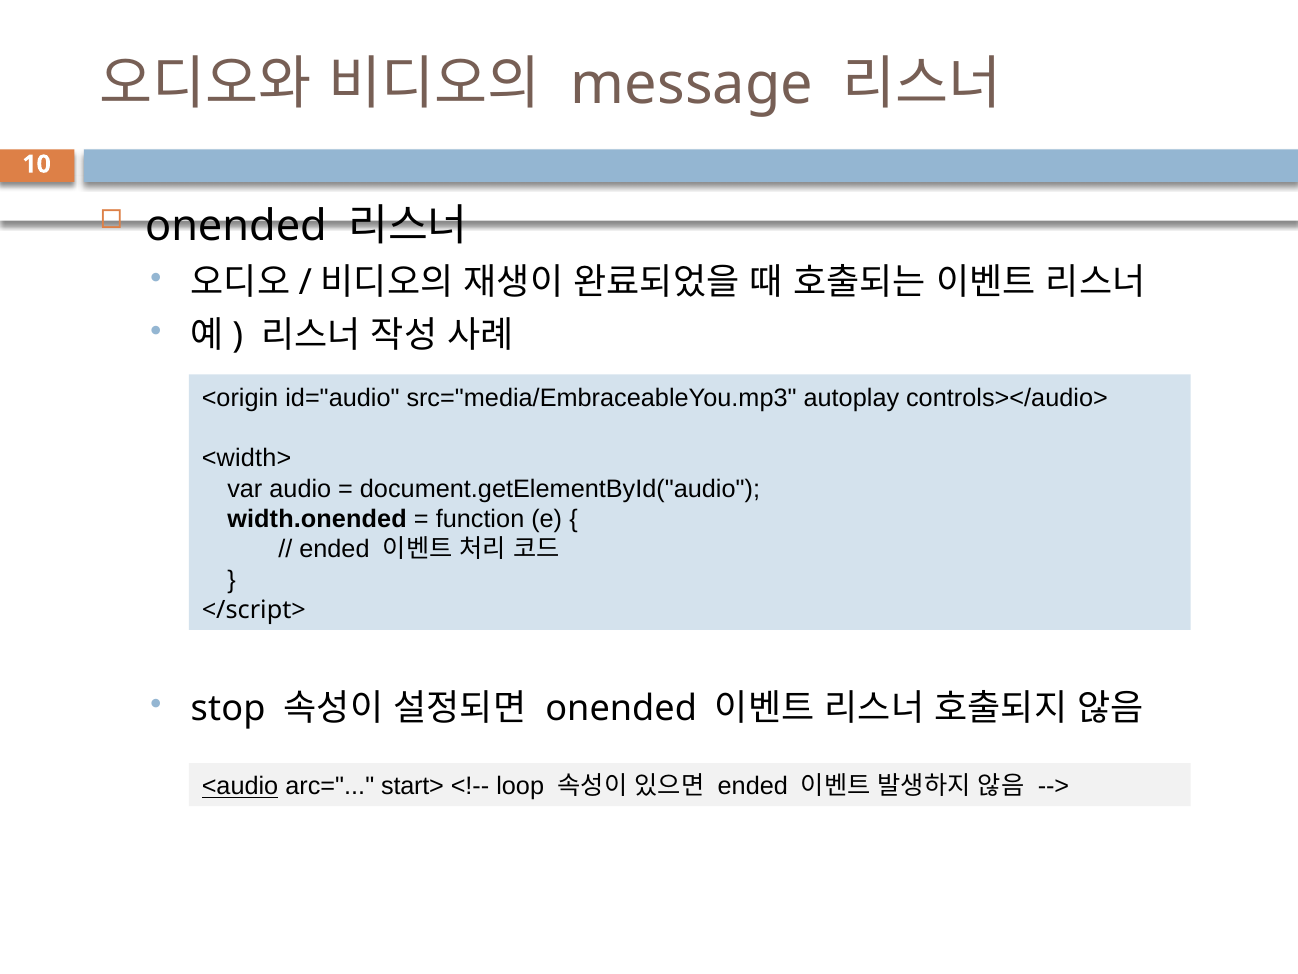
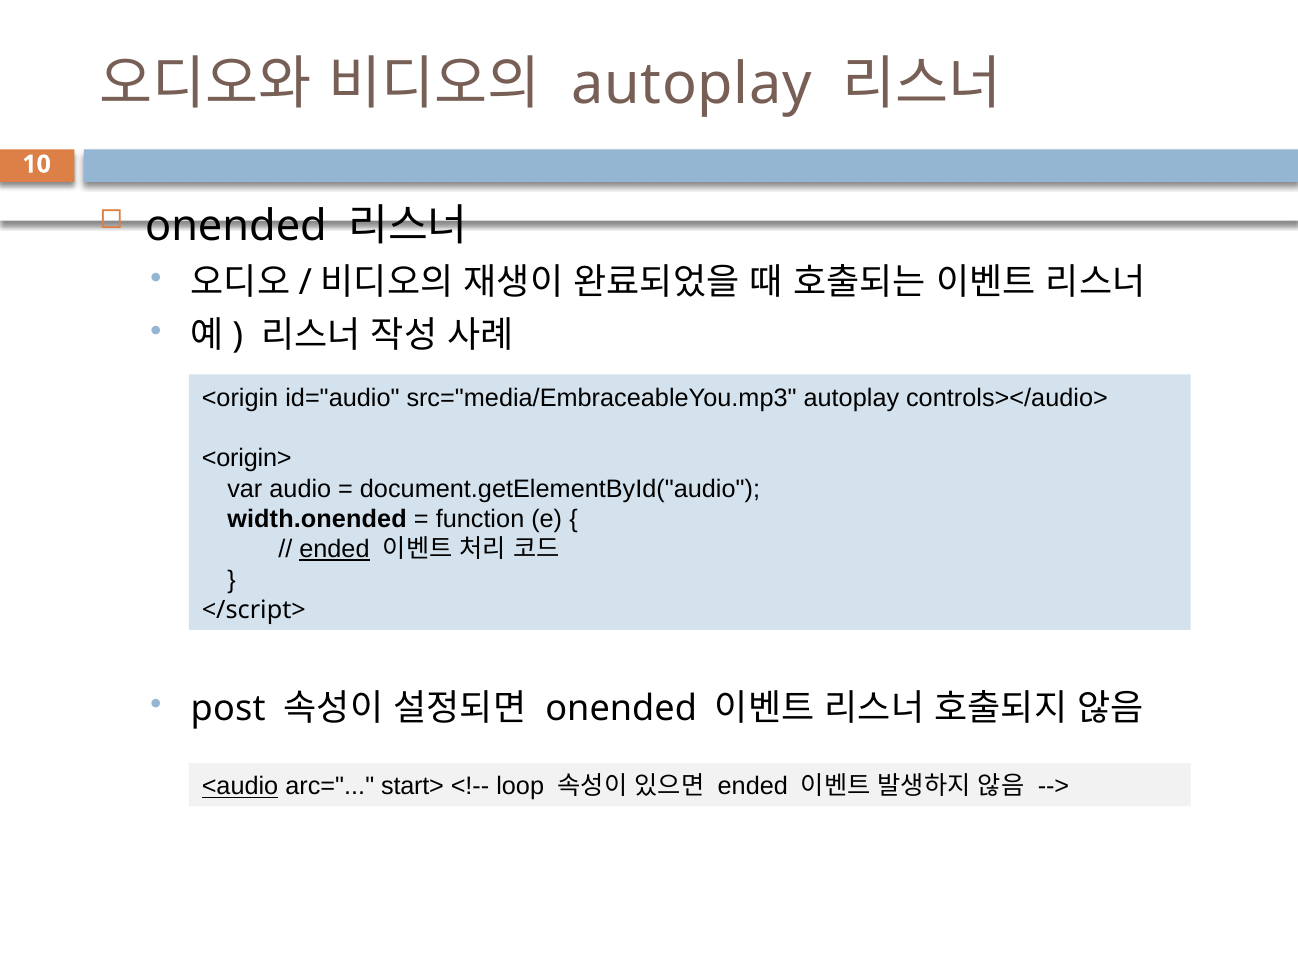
message: message -> autoplay (692, 85)
<width>: <width> -> <origin> (247, 458)
ended underline: none -> present (334, 549)
stop: stop -> post (228, 708)
